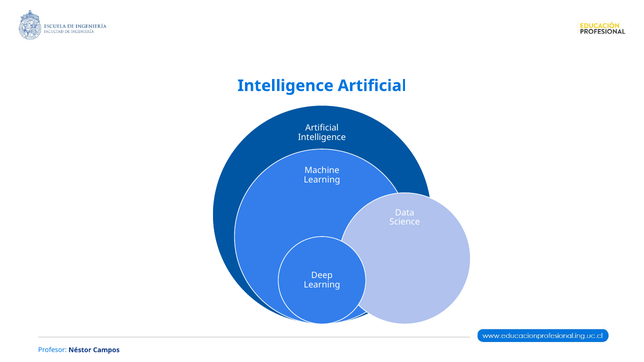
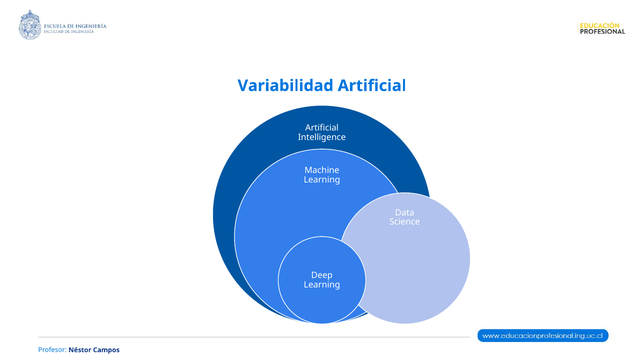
Intelligence: Intelligence -> Variabilidad (286, 86)
